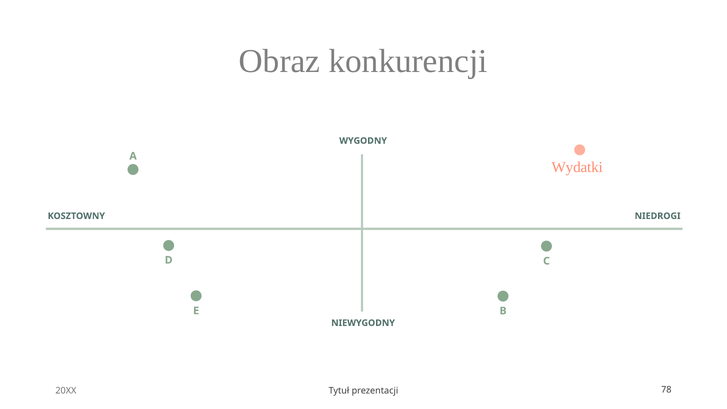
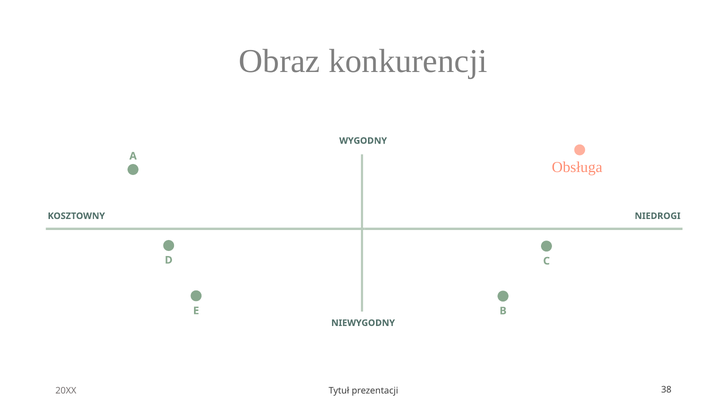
Wydatki: Wydatki -> Obsługa (577, 167)
78: 78 -> 38 (666, 390)
